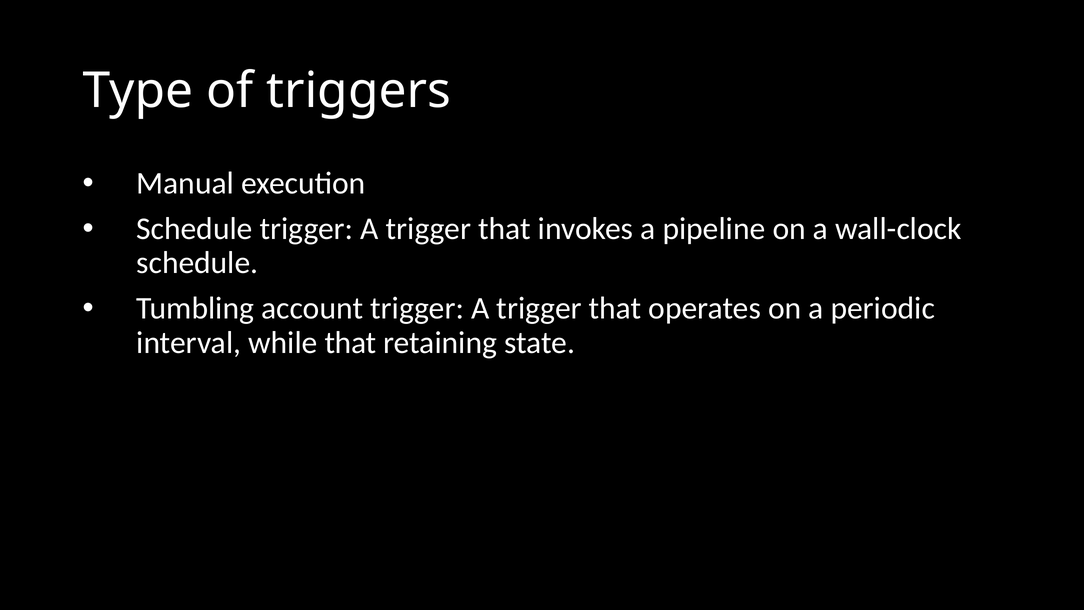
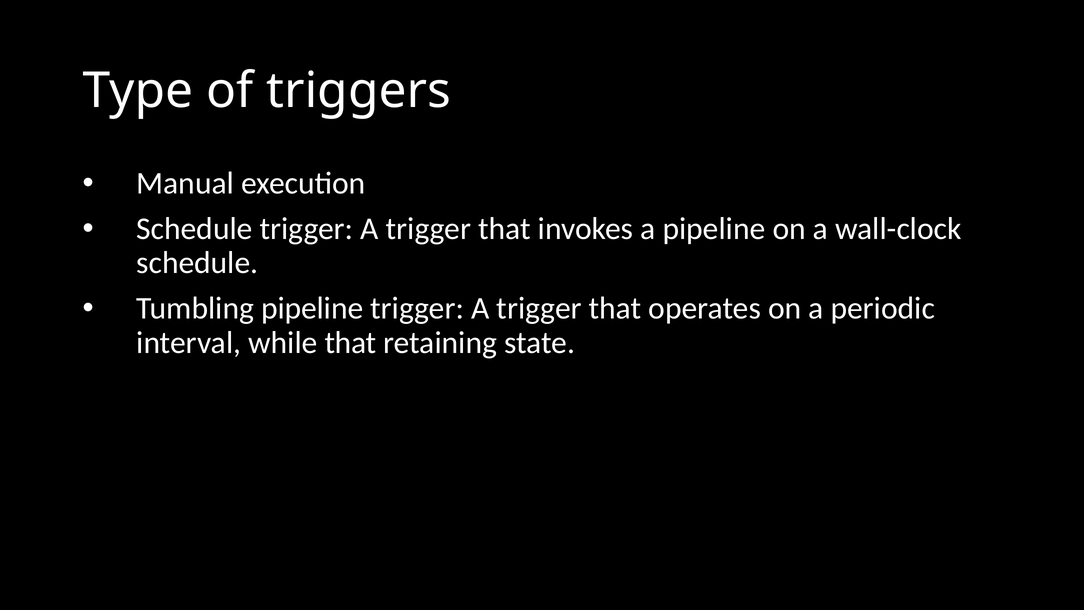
Tumbling account: account -> pipeline (312, 308)
